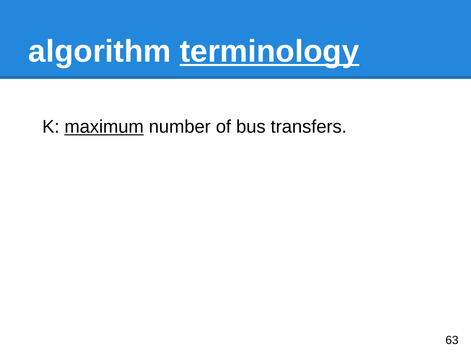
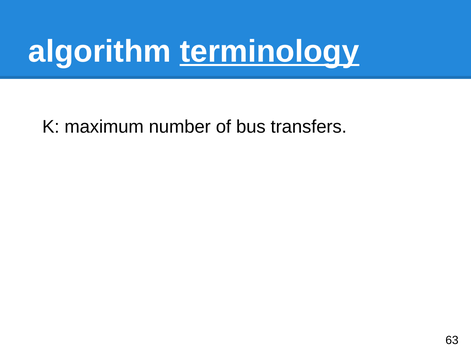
maximum underline: present -> none (104, 127)
